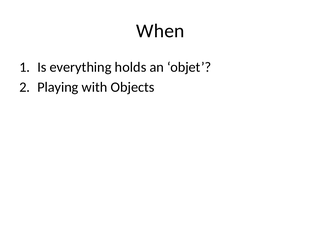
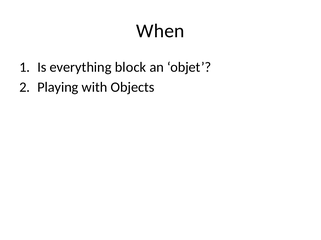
holds: holds -> block (130, 67)
